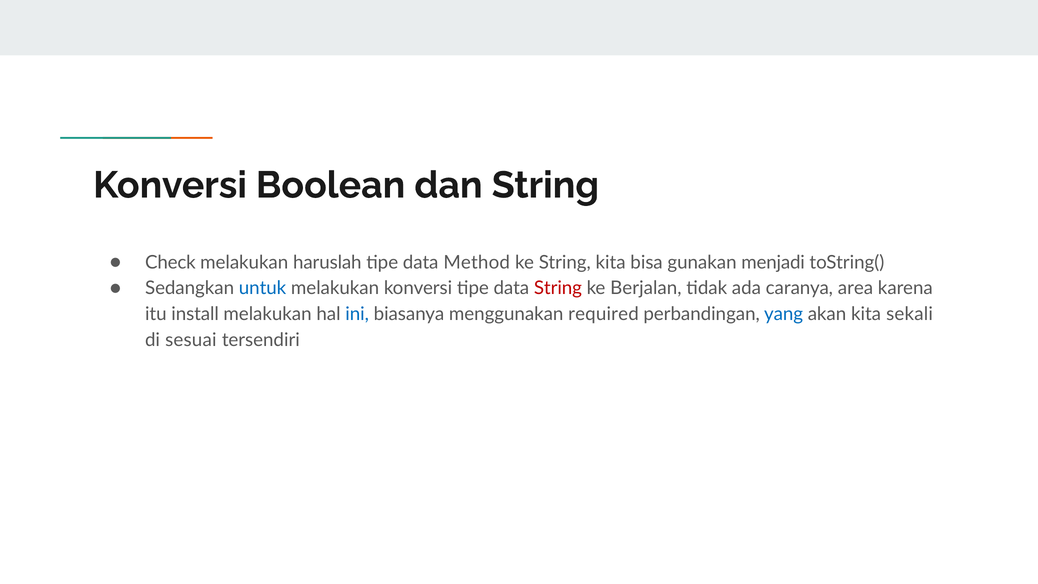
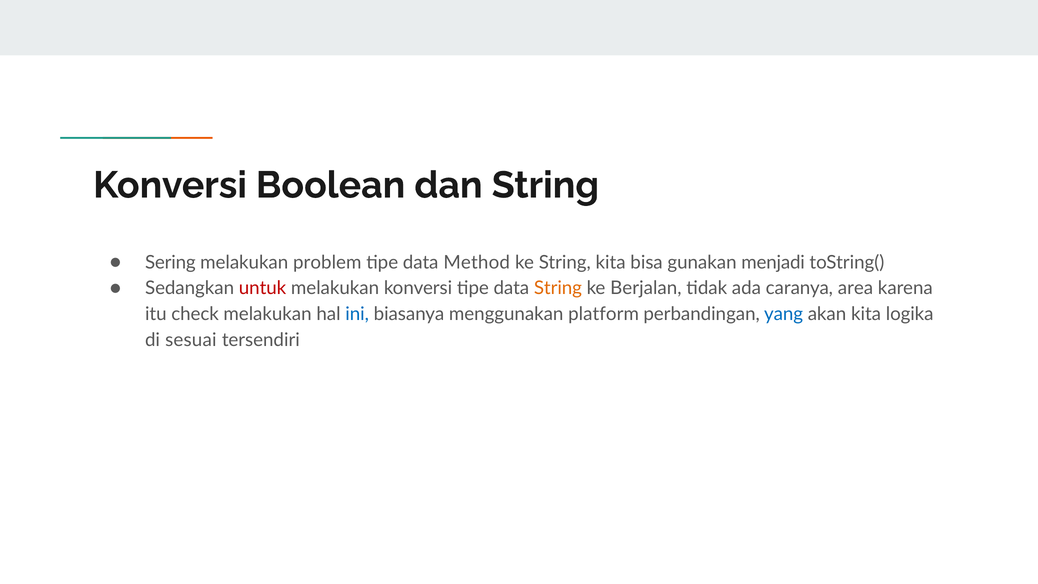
Check: Check -> Sering (170, 262)
haruslah: haruslah -> problem (327, 262)
untuk colour: blue -> red (263, 288)
String colour: red -> orange (558, 288)
install: install -> check (195, 314)
required: required -> platform (604, 314)
sekali: sekali -> logika (910, 314)
